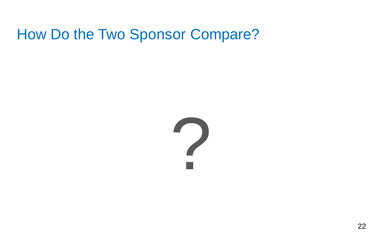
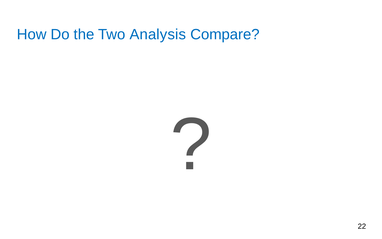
Sponsor: Sponsor -> Analysis (158, 34)
